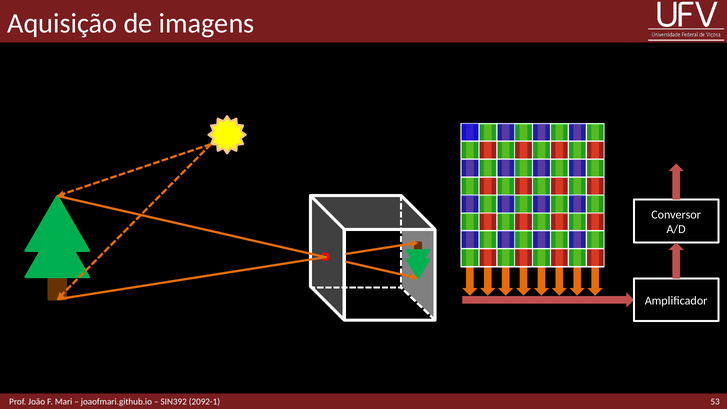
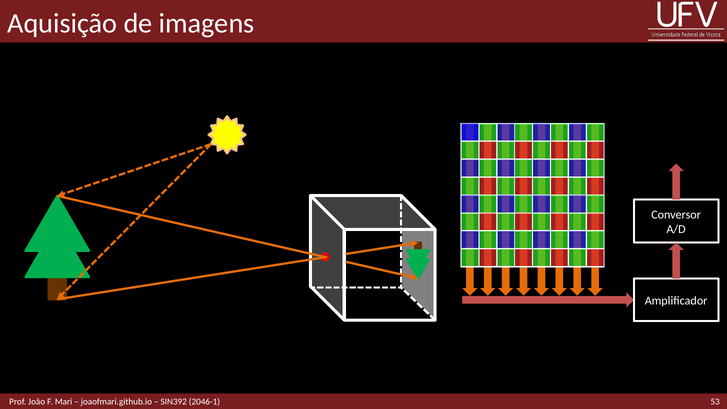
2092-1: 2092-1 -> 2046-1 (204, 402)
